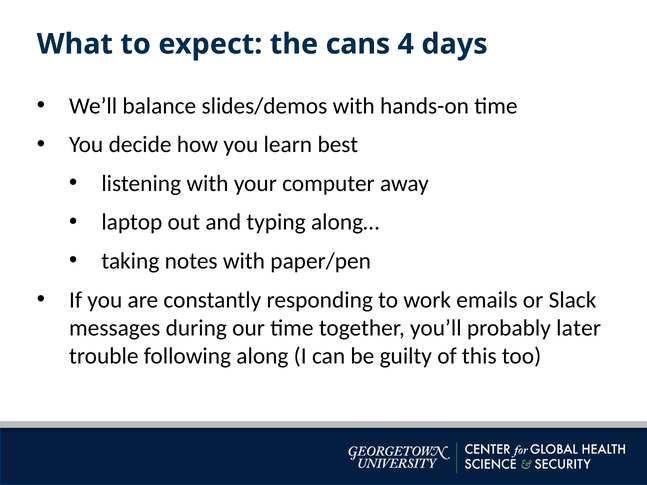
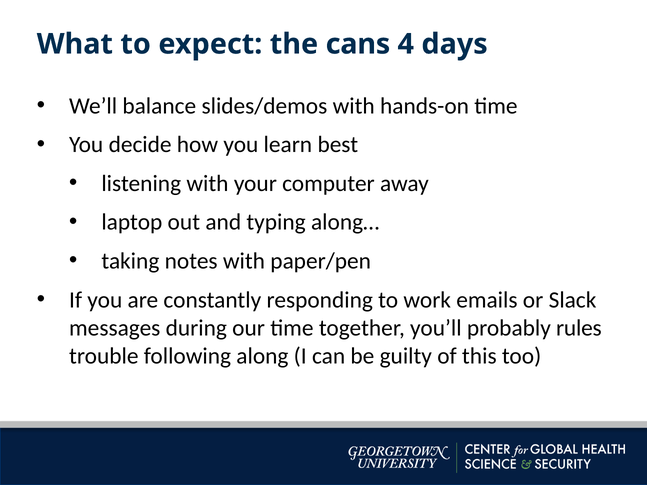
later: later -> rules (579, 328)
